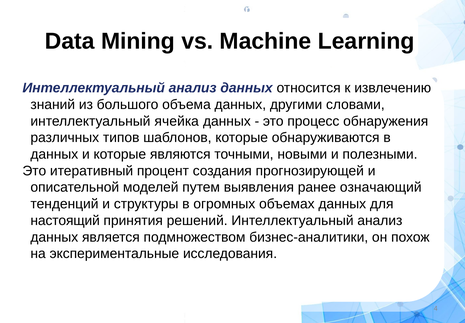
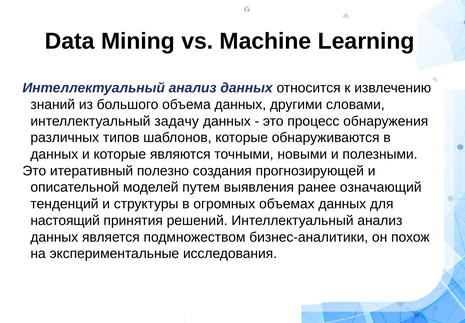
ячейка: ячейка -> задачу (177, 121)
процент: процент -> полезно (163, 171)
